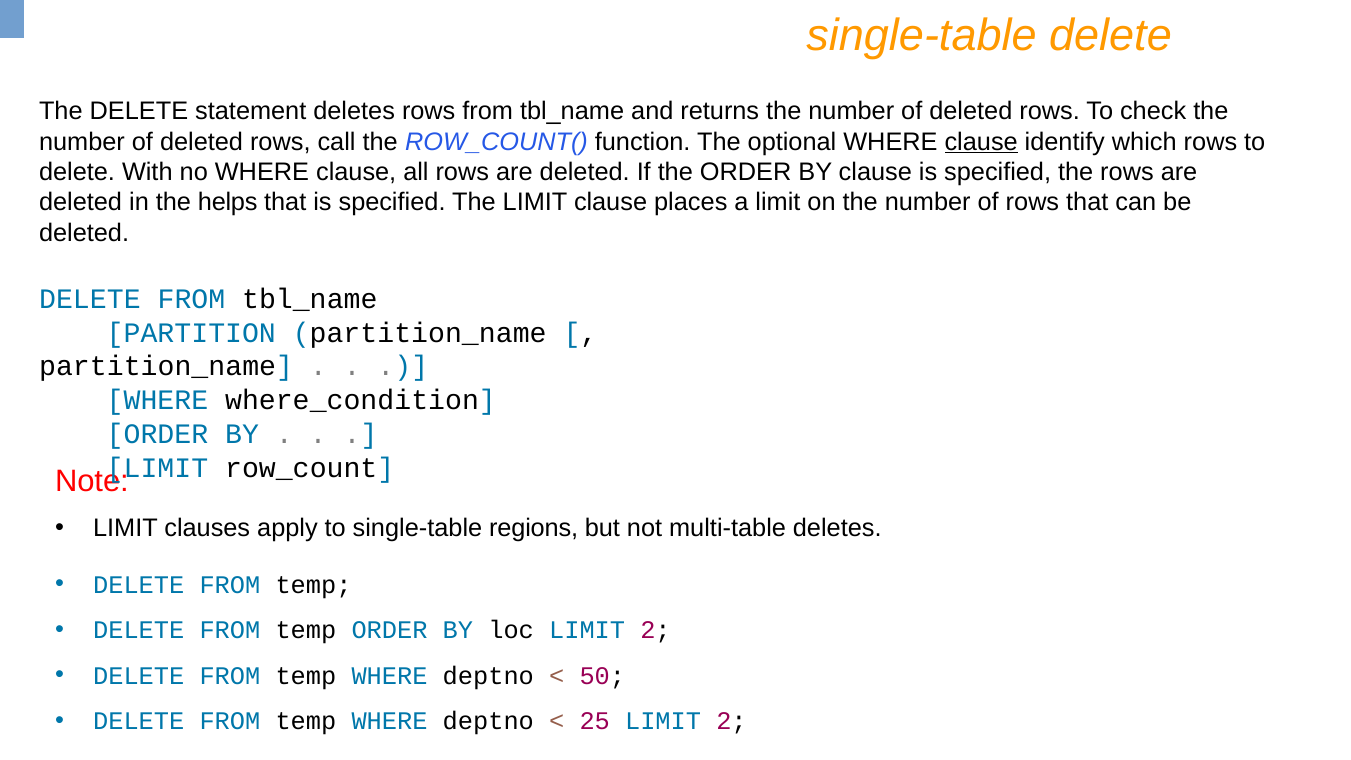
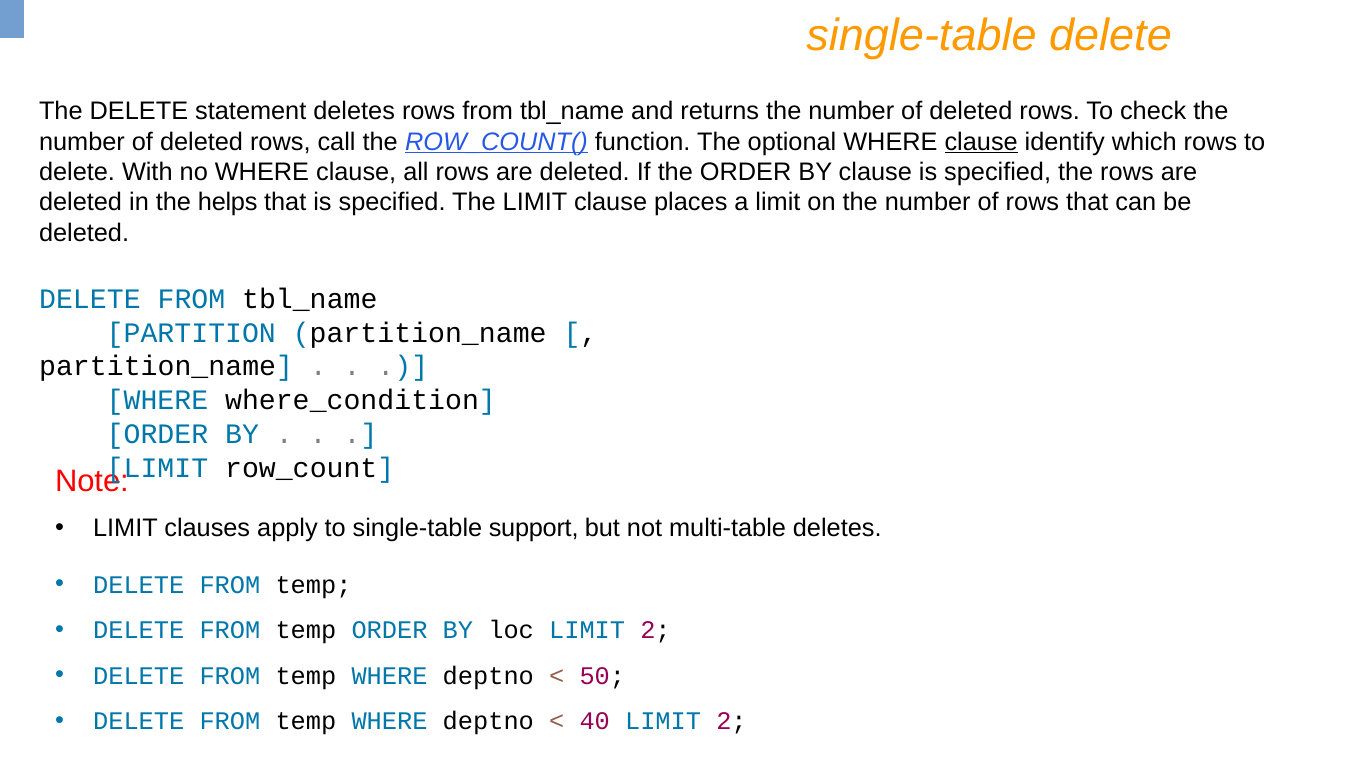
ROW_COUNT( underline: none -> present (497, 142)
regions: regions -> support (534, 528)
25: 25 -> 40 (595, 721)
